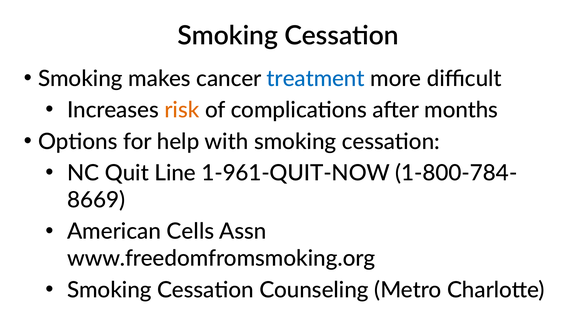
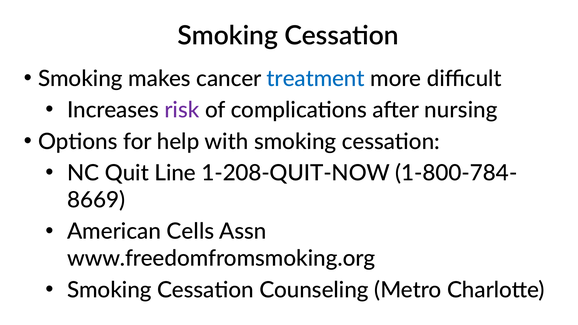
risk colour: orange -> purple (182, 110)
months: months -> nursing (461, 110)
1-961-QUIT-NOW: 1-961-QUIT-NOW -> 1-208-QUIT-NOW (296, 173)
